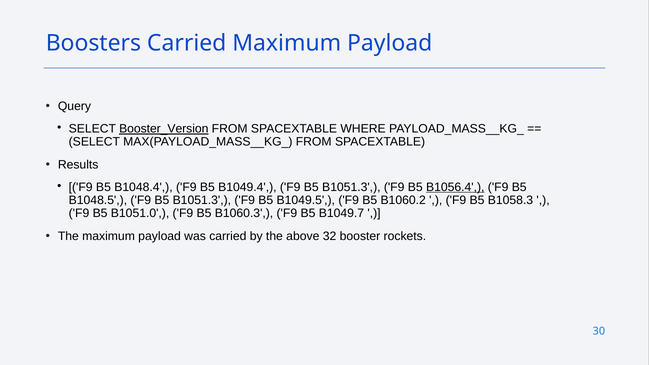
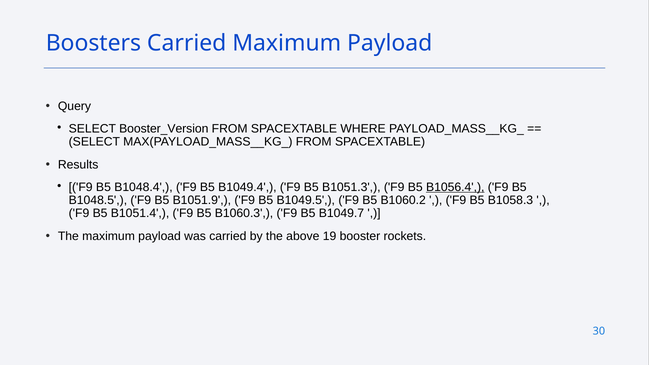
Booster_Version underline: present -> none (164, 129)
B1048.5 F9 B5 B1051.3: B1051.3 -> B1051.9 (202, 200)
B1051.0: B1051.0 -> B1051.4 (140, 213)
32: 32 -> 19 (330, 236)
